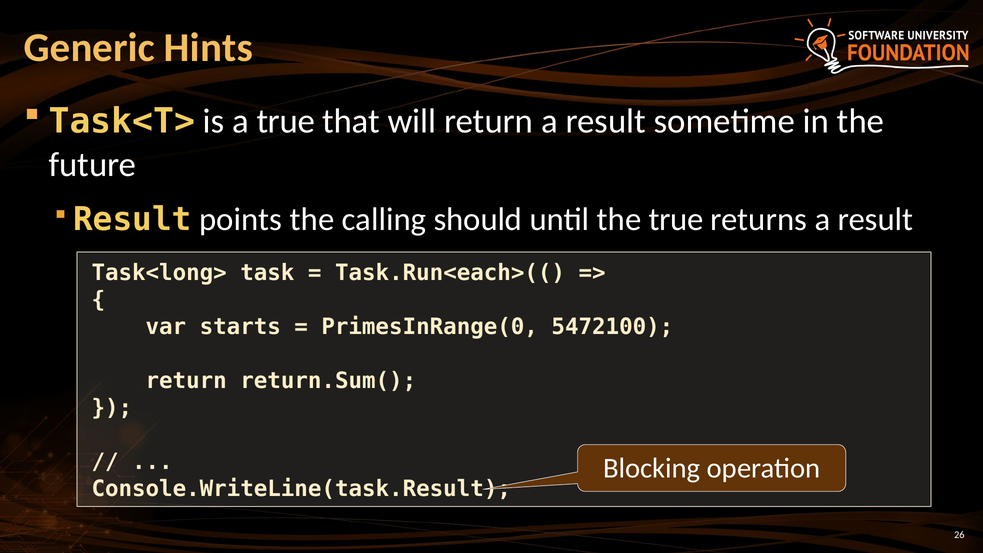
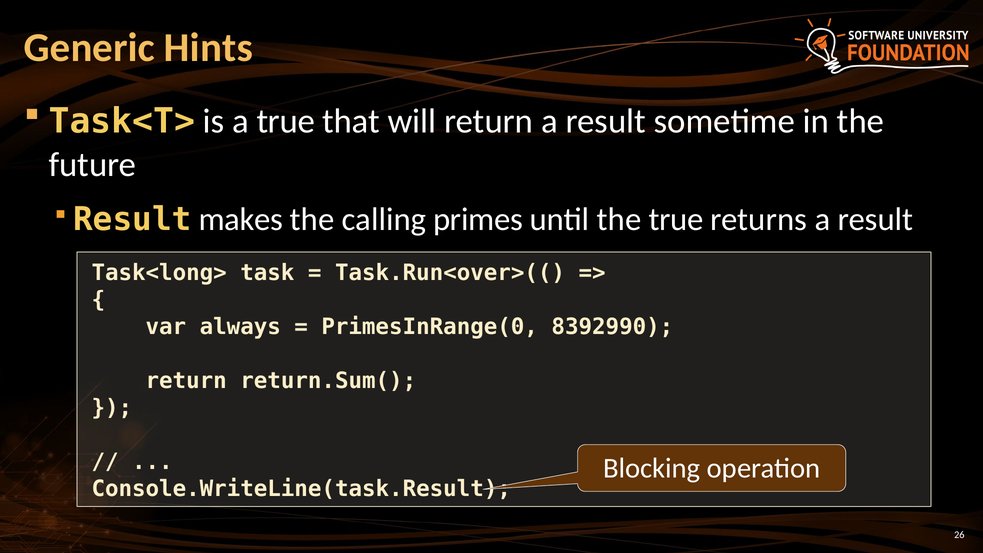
points: points -> makes (241, 220)
should: should -> primes (478, 220)
Task.Run<each>((: Task.Run<each>(( -> Task.Run<over>(( (450, 273)
starts: starts -> always (240, 327)
5472100: 5472100 -> 8392990 (612, 327)
